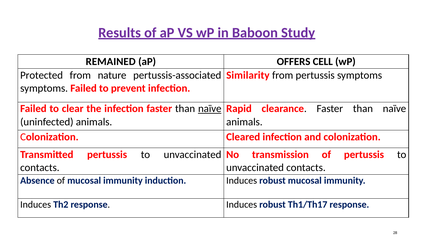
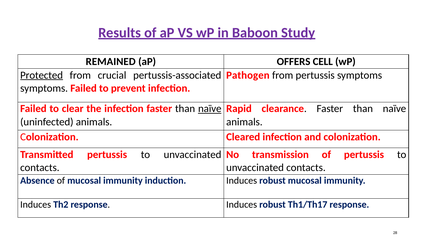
Protected underline: none -> present (42, 75)
nature: nature -> crucial (112, 75)
Similarity: Similarity -> Pathogen (248, 75)
